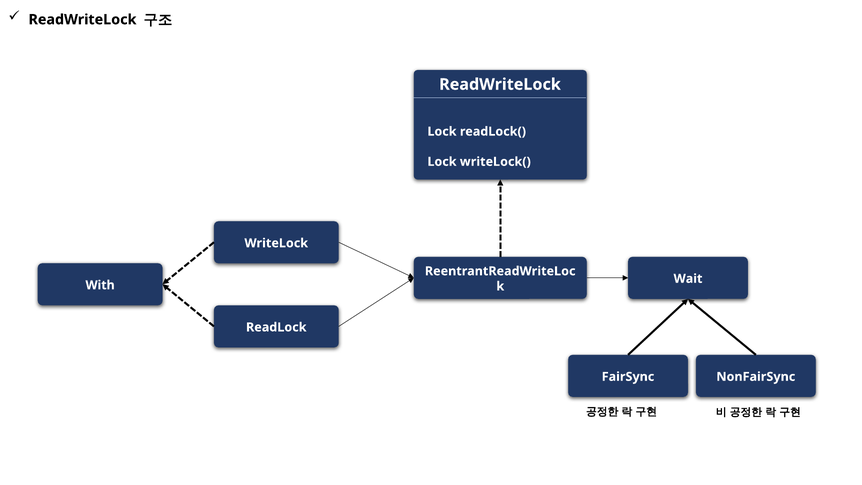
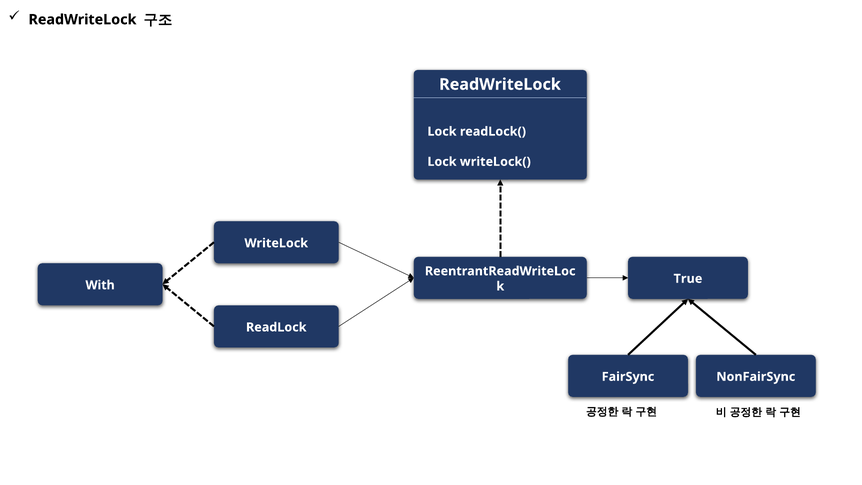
Wait: Wait -> True (688, 279)
